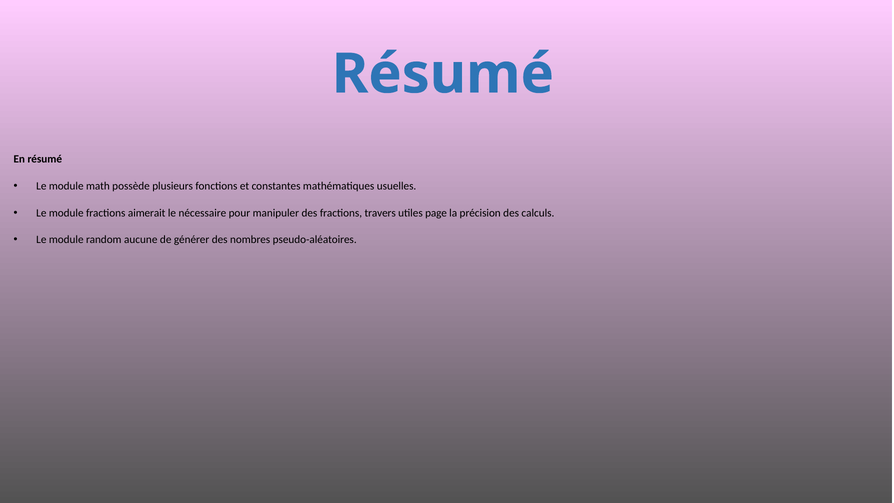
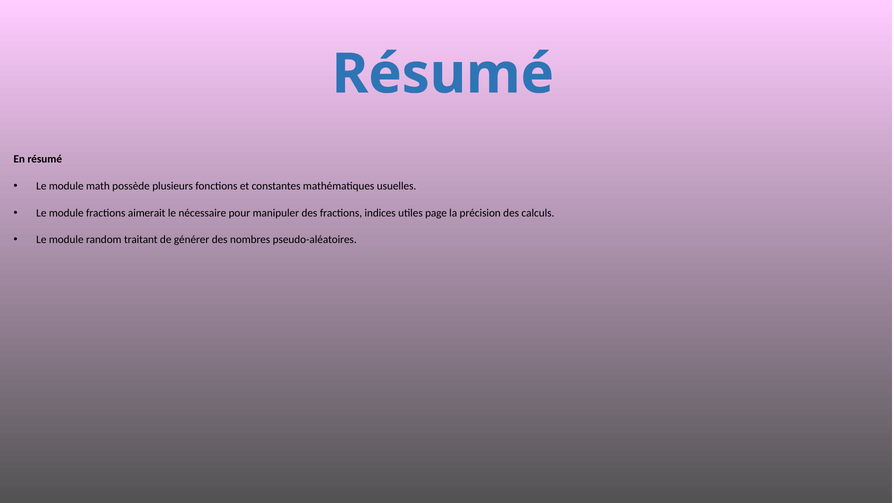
travers: travers -> indices (380, 213)
aucune: aucune -> traitant (141, 240)
